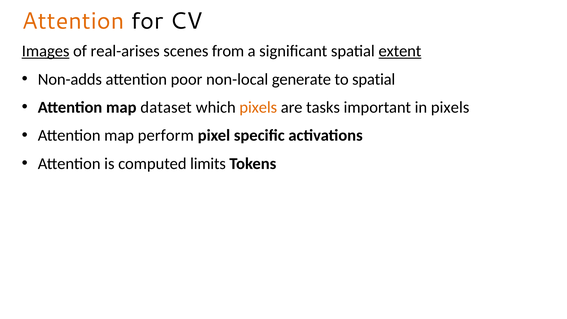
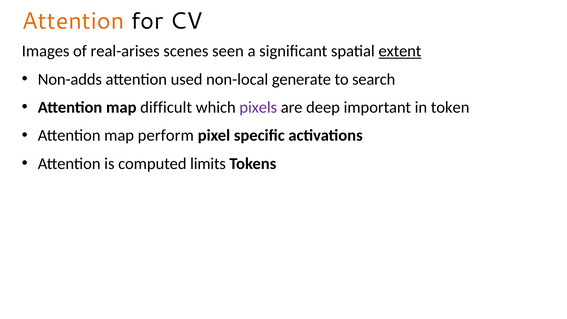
Images underline: present -> none (46, 51)
from: from -> seen (228, 51)
poor: poor -> used (187, 79)
to spatial: spatial -> search (374, 79)
dataset: dataset -> difficult (166, 107)
pixels colour: orange -> purple (258, 107)
tasks: tasks -> deep (323, 107)
in pixels: pixels -> token (450, 107)
